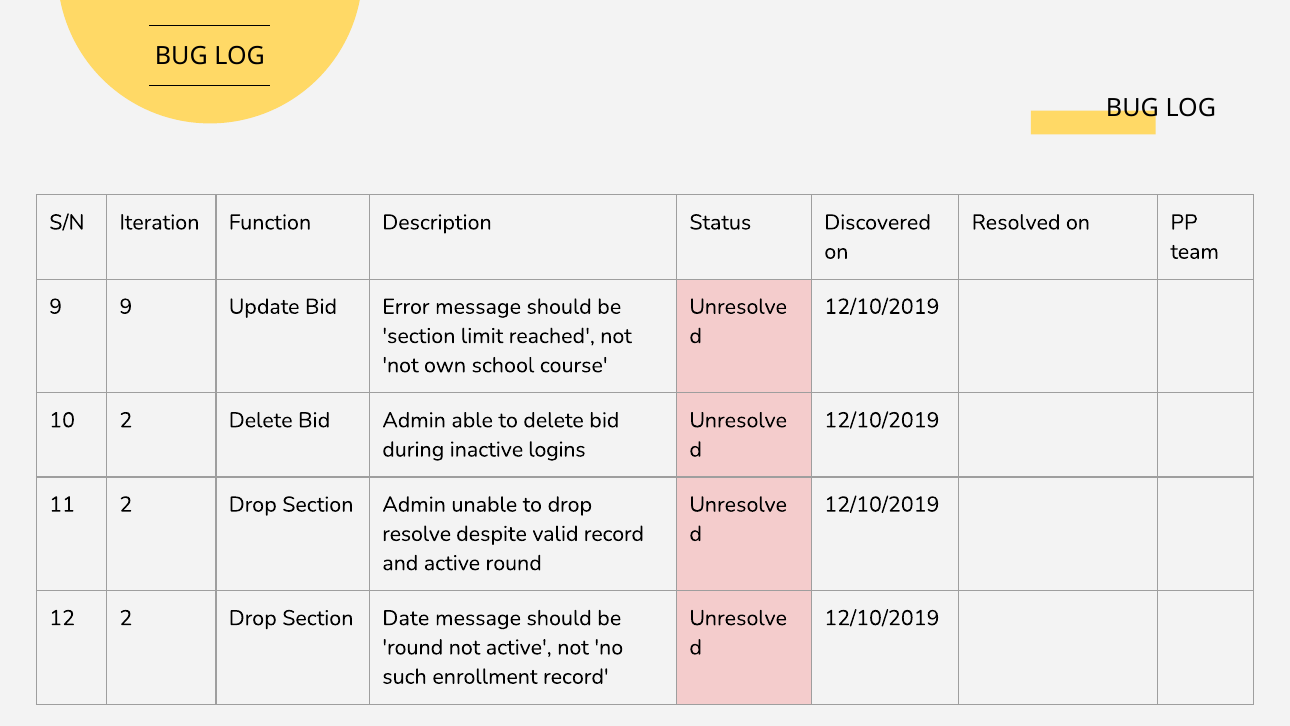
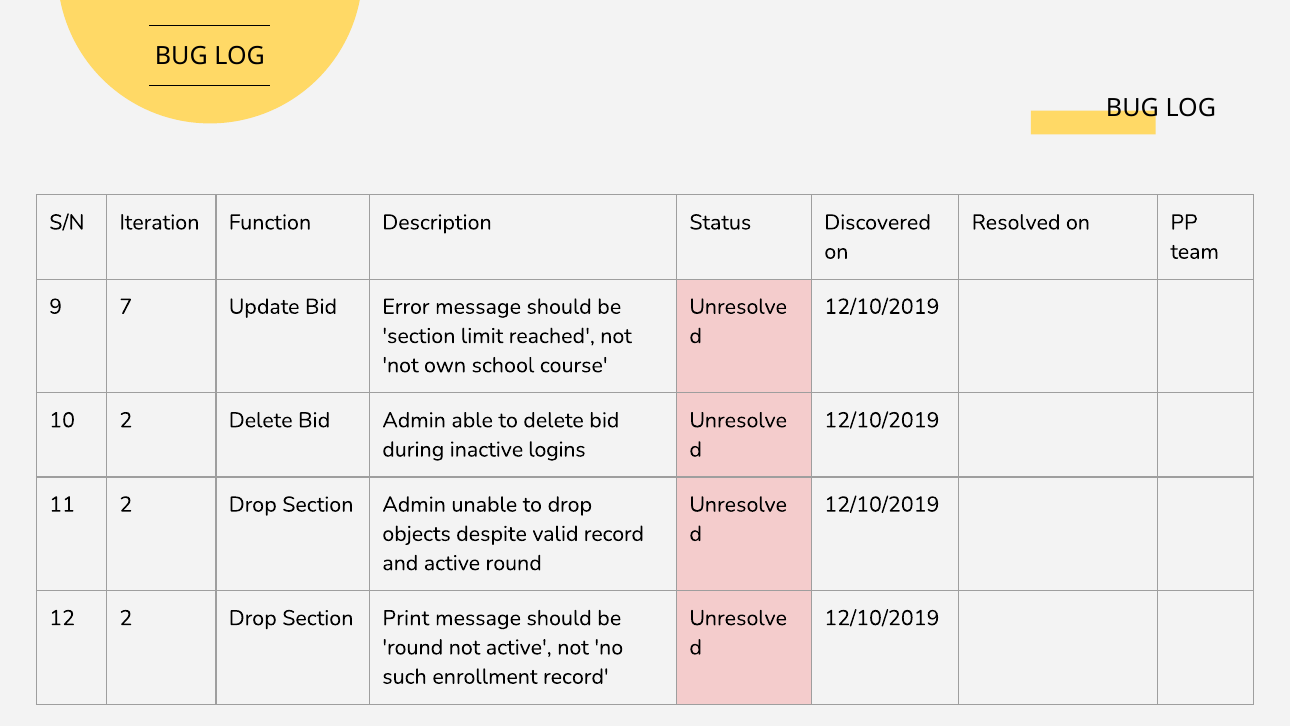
9 9: 9 -> 7 (126, 307)
resolve: resolve -> objects (417, 534)
Date: Date -> Print (406, 618)
